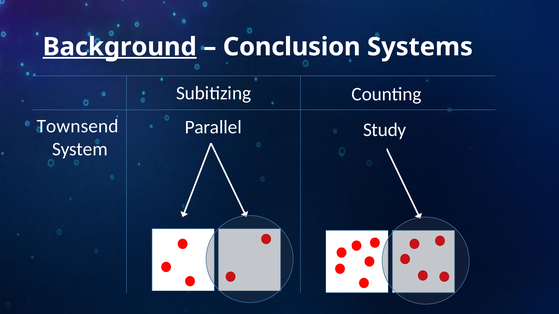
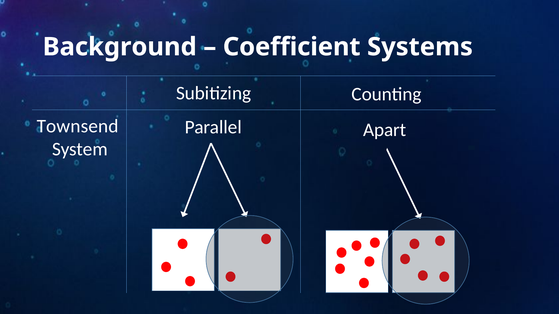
Background underline: present -> none (120, 47)
Conclusion: Conclusion -> Coefficient (292, 47)
Study: Study -> Apart (385, 130)
